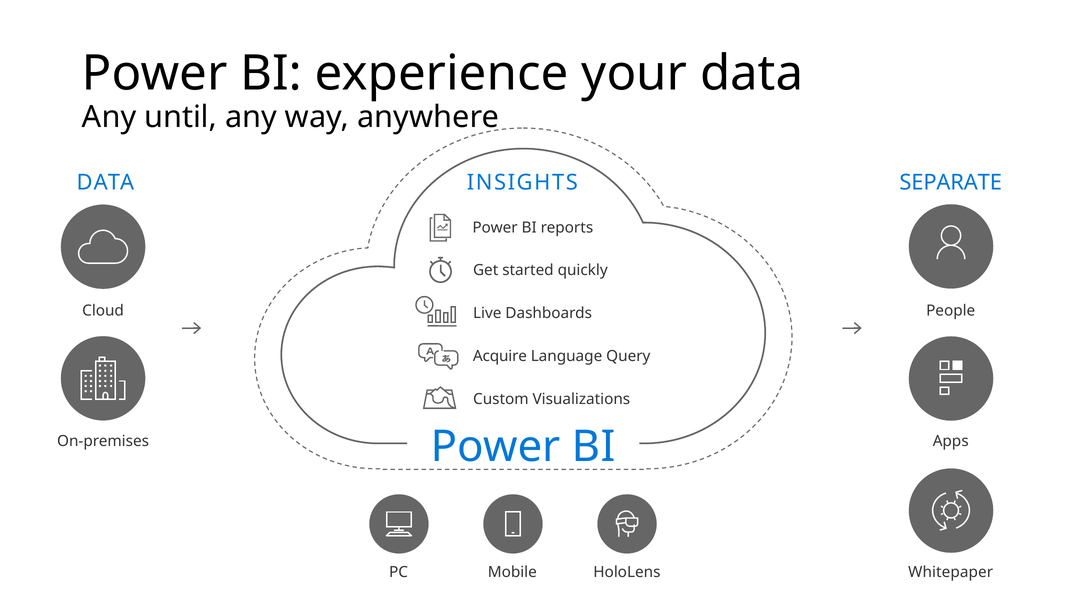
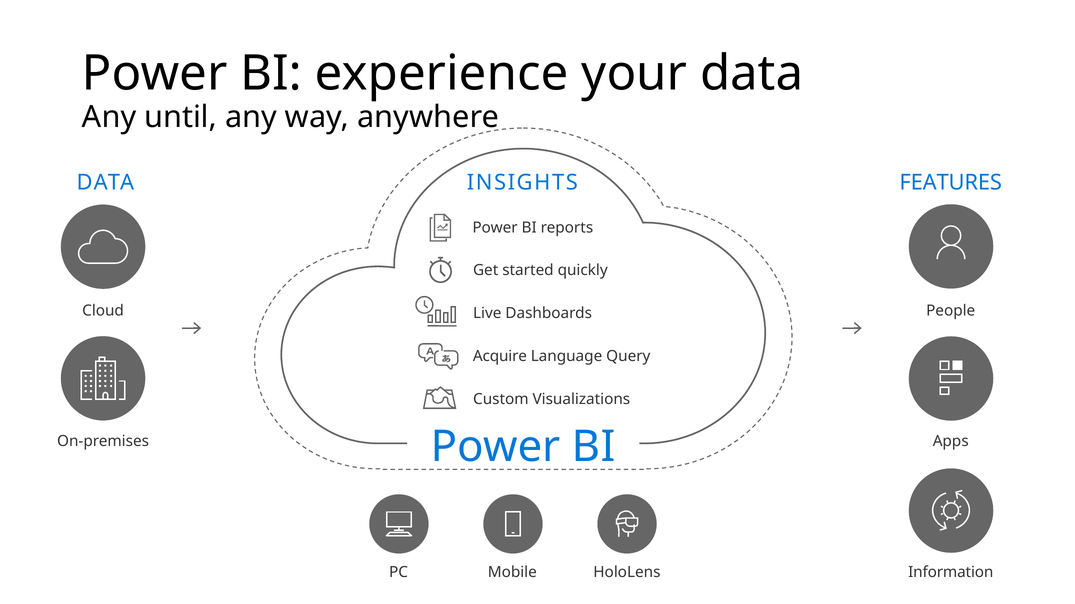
SEPARATE: SEPARATE -> FEATURES (951, 183)
Whitepaper: Whitepaper -> Information (951, 573)
